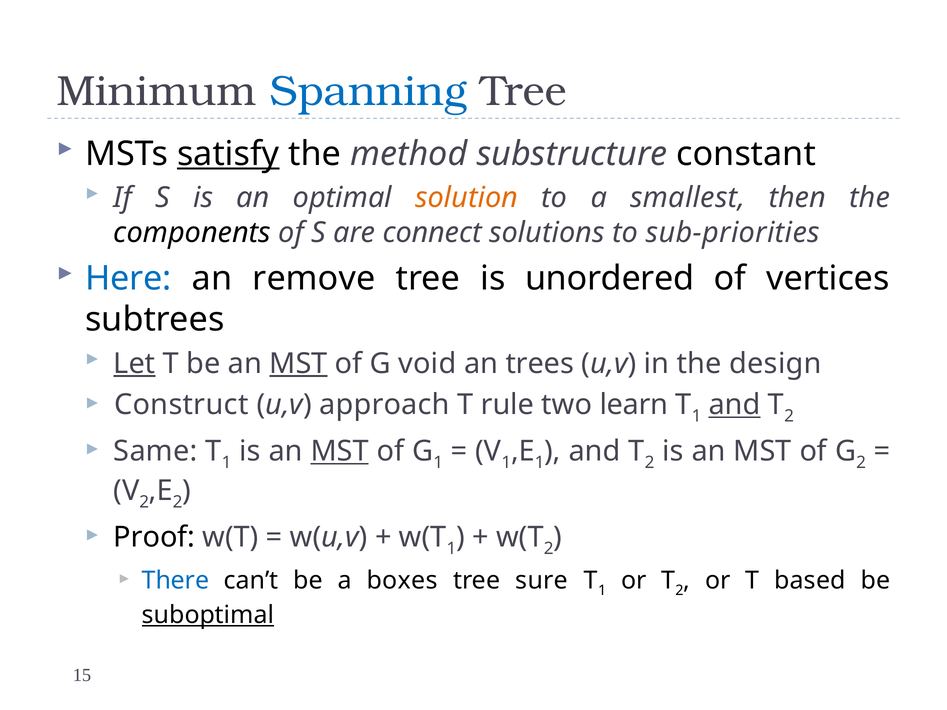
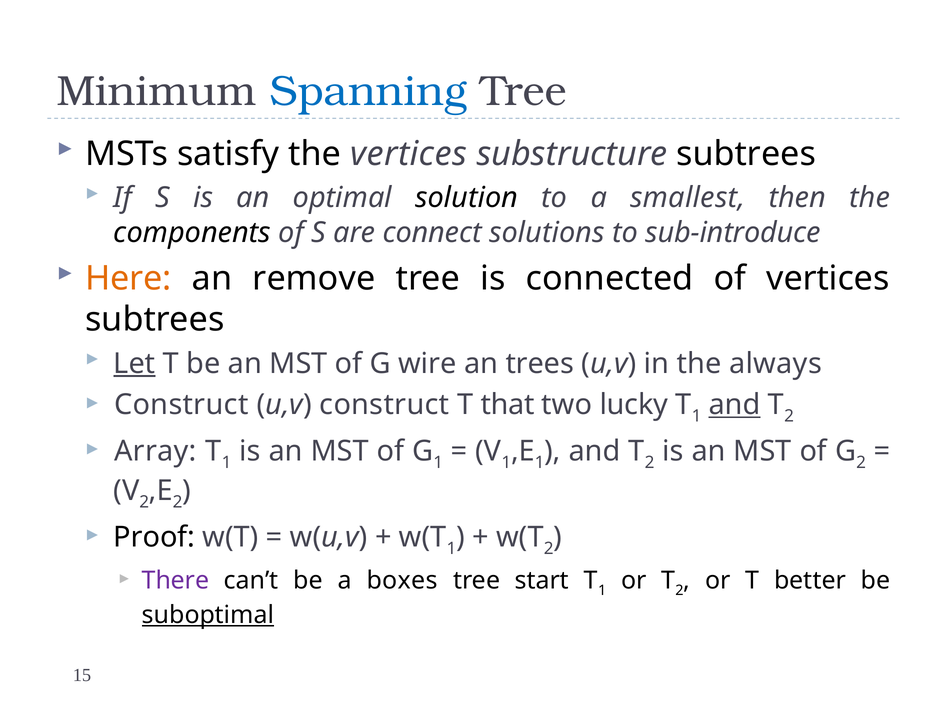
satisfy underline: present -> none (228, 154)
the method: method -> vertices (409, 154)
substructure constant: constant -> subtrees (746, 154)
solution colour: orange -> black (467, 198)
sub-priorities: sub-priorities -> sub-introduce (733, 233)
Here colour: blue -> orange (128, 279)
unordered: unordered -> connected (610, 279)
MST underline: present -> none (298, 364)
void: void -> wire (427, 364)
design: design -> always (776, 364)
u,v approach: approach -> construct (384, 405)
rule: rule -> that (508, 405)
learn: learn -> lucky (634, 405)
Same: Same -> Array (155, 451)
MST underline: present -> none (340, 451)
There colour: blue -> purple (176, 581)
sure: sure -> start (542, 581)
based: based -> better (810, 581)
